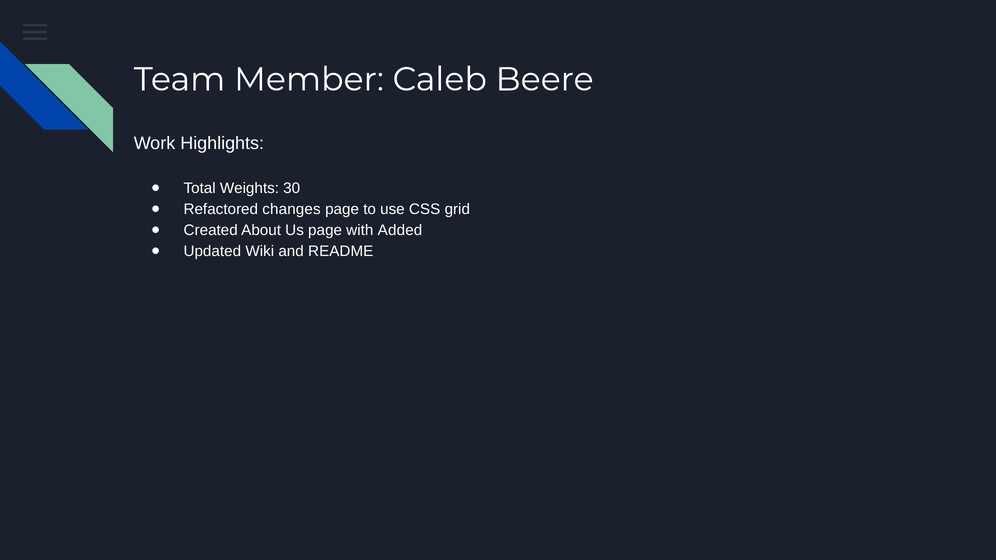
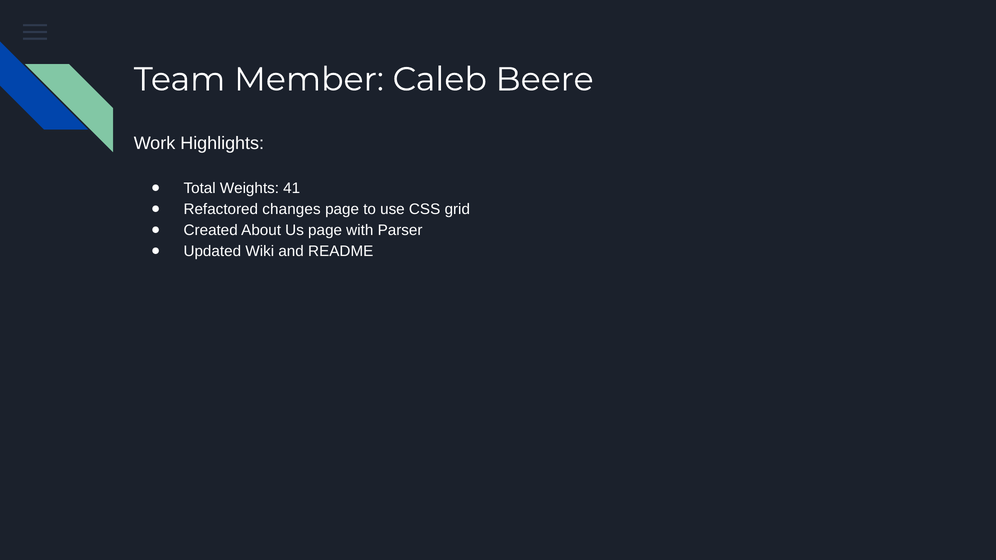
30: 30 -> 41 (292, 188)
Added: Added -> Parser (400, 230)
